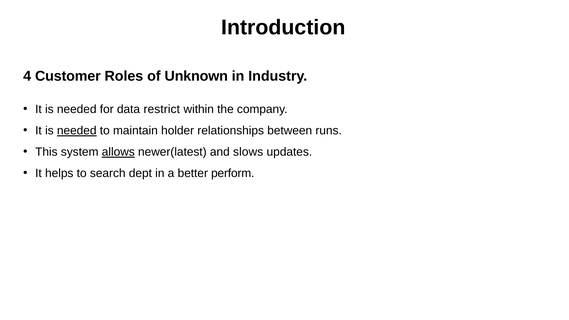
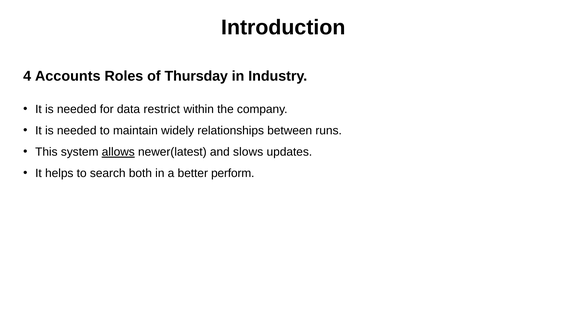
Customer: Customer -> Accounts (68, 76)
Unknown: Unknown -> Thursday (196, 76)
needed underline: present -> none (77, 131)
holder: holder -> widely (178, 131)
dept: dept -> both (140, 173)
